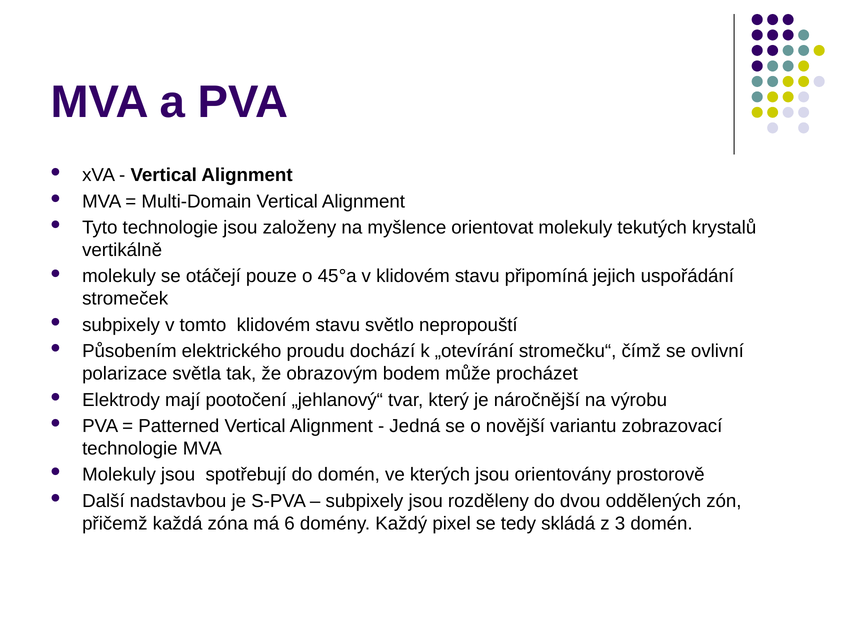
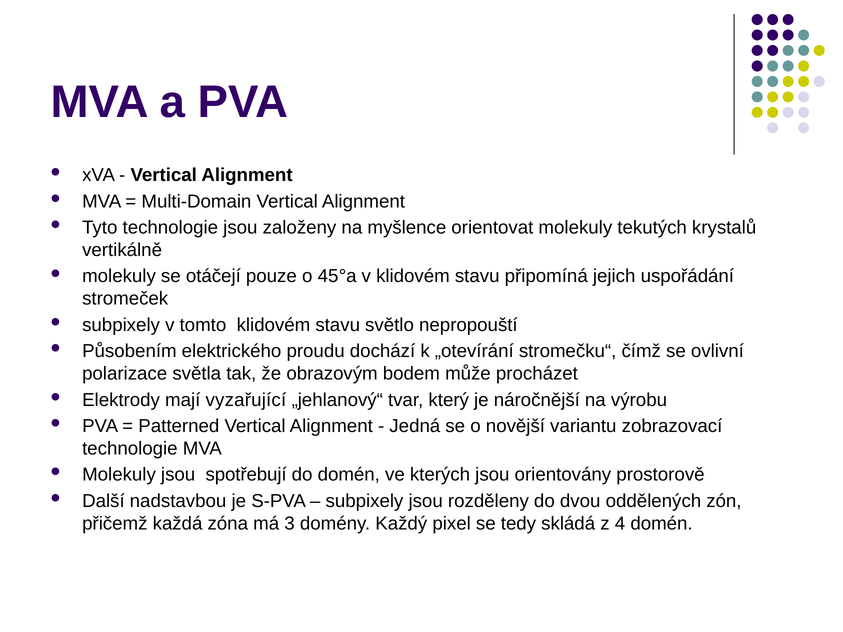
pootočení: pootočení -> vyzařující (246, 400)
6: 6 -> 3 (290, 524)
3: 3 -> 4 (620, 524)
